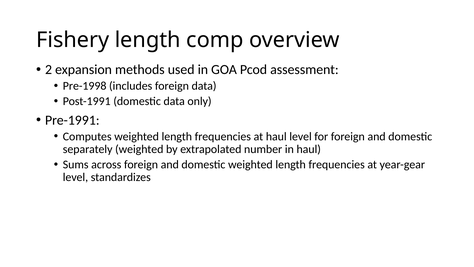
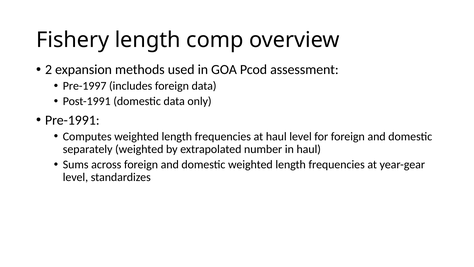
Pre-1998: Pre-1998 -> Pre-1997 (85, 86)
